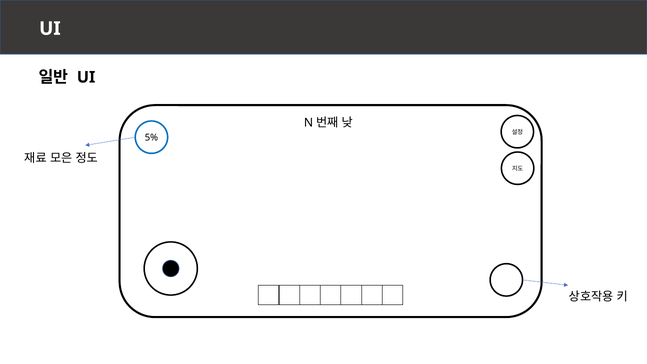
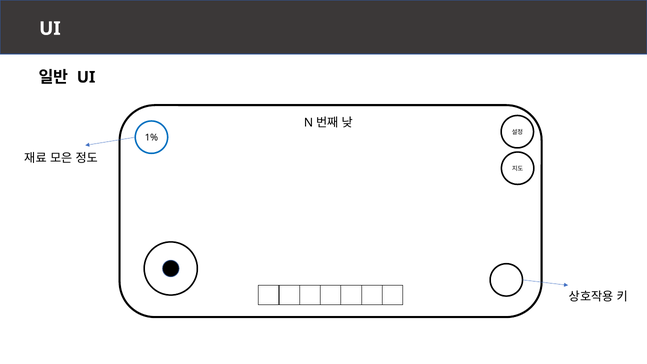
5%: 5% -> 1% (151, 138)
